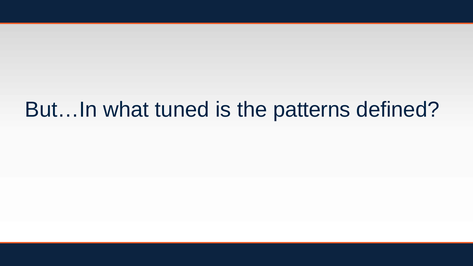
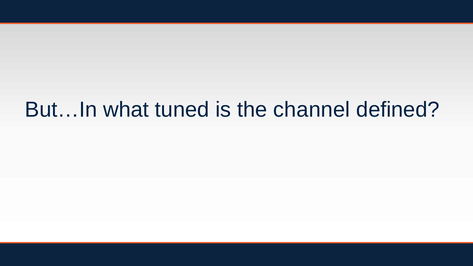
patterns: patterns -> channel (312, 110)
